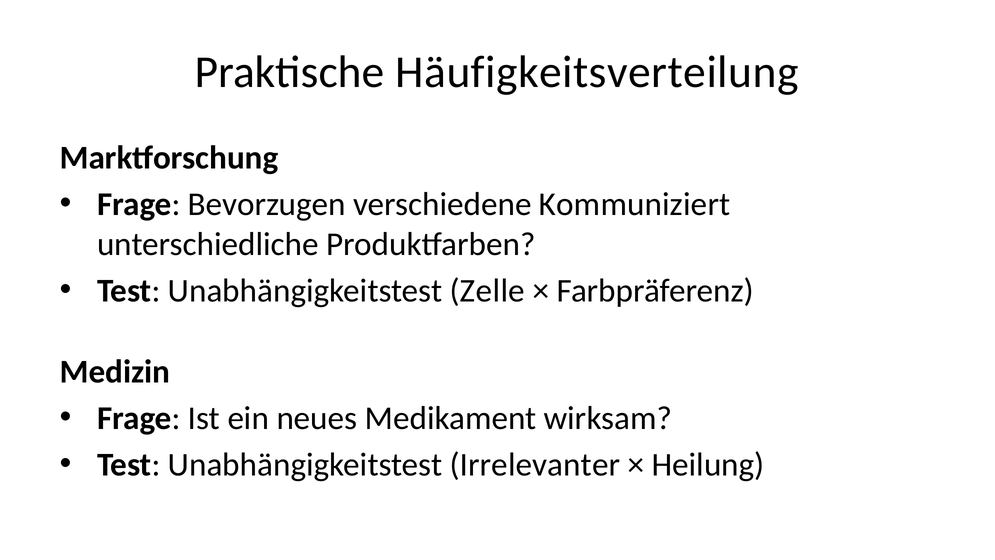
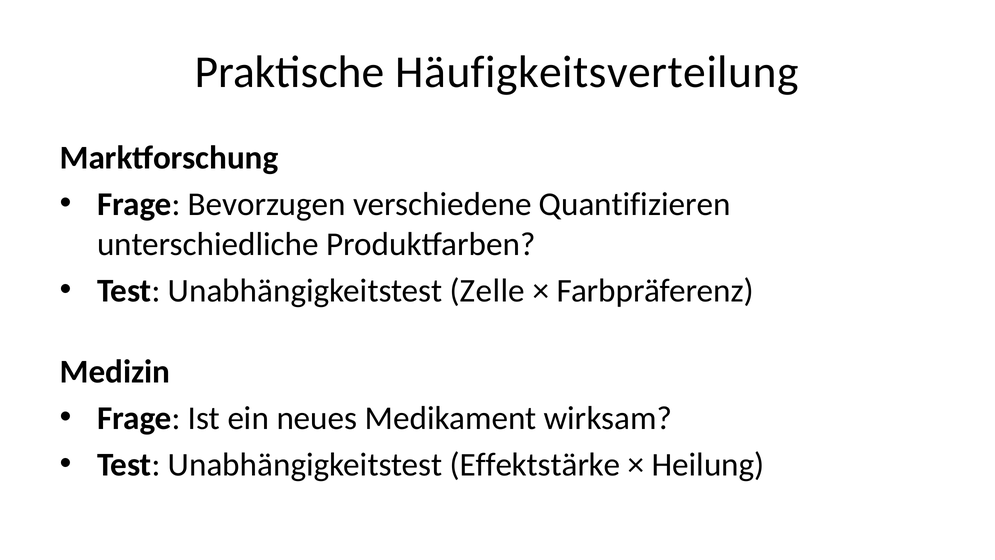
Kommuniziert: Kommuniziert -> Quantifizieren (635, 204)
Irrelevanter: Irrelevanter -> Effektstärke (535, 465)
